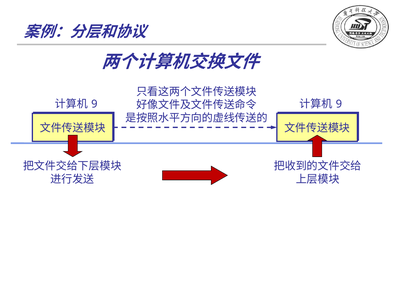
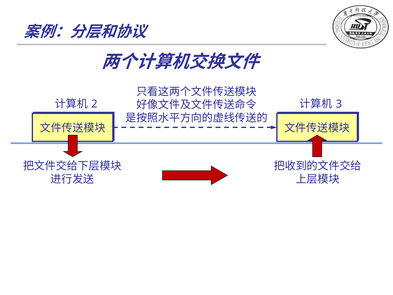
9: 9 -> 2 (94, 104)
9: 9 -> 3 (339, 104)
